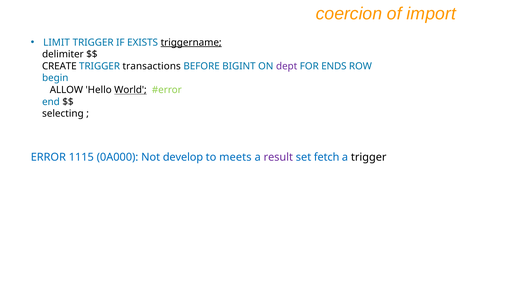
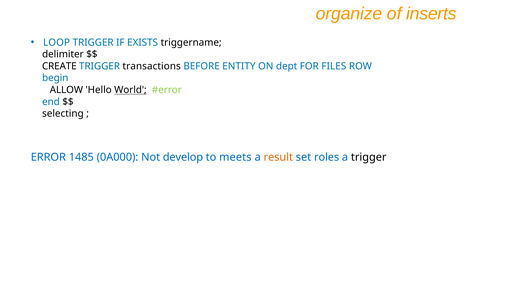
coercion: coercion -> organize (349, 14)
import: import -> inserts (431, 14)
LIMIT: LIMIT -> LOOP (57, 43)
triggername underline: present -> none (191, 43)
BIGINT: BIGINT -> ENTITY (239, 66)
dept colour: purple -> blue (287, 66)
ENDS: ENDS -> FILES (334, 66)
1115: 1115 -> 1485 (81, 157)
result colour: purple -> orange (278, 157)
fetch: fetch -> roles (327, 157)
